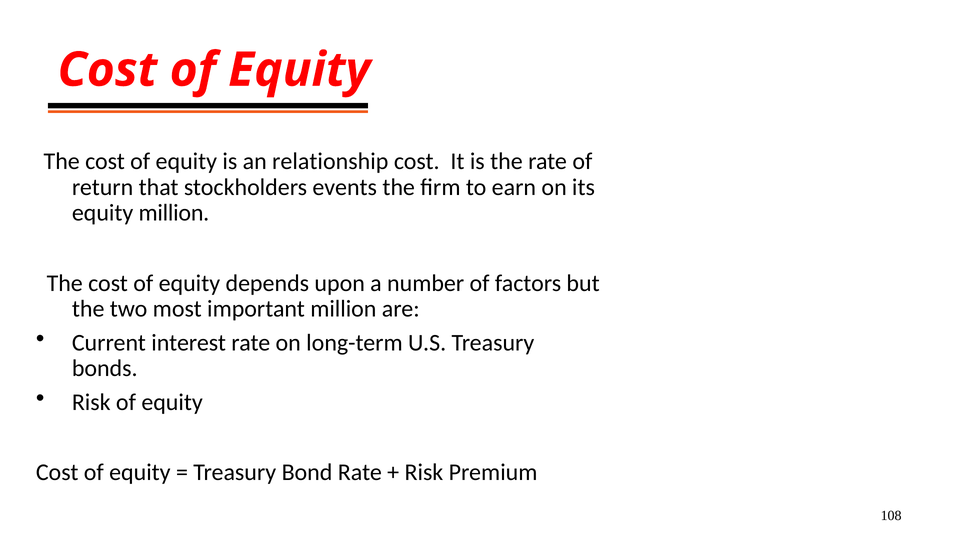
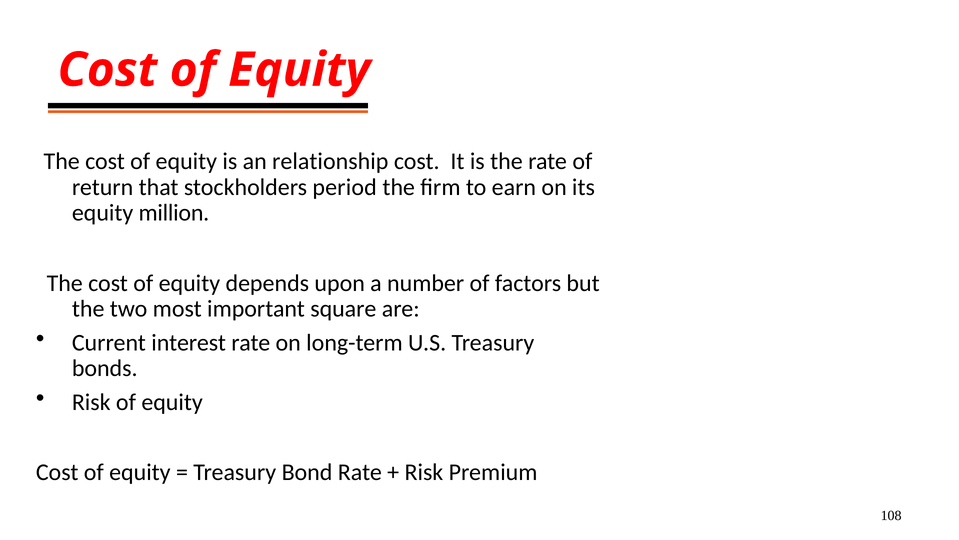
events: events -> period (345, 187)
important million: million -> square (343, 309)
